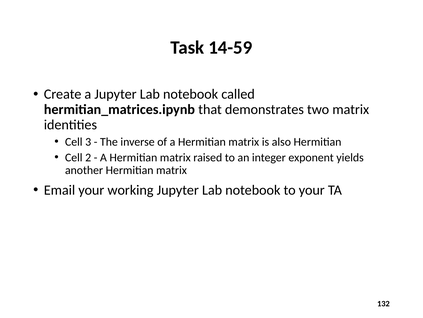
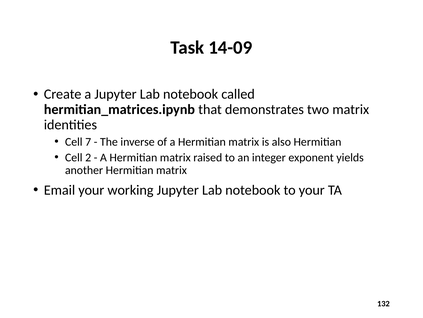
14-59: 14-59 -> 14-09 (230, 47)
3: 3 -> 7 (88, 141)
